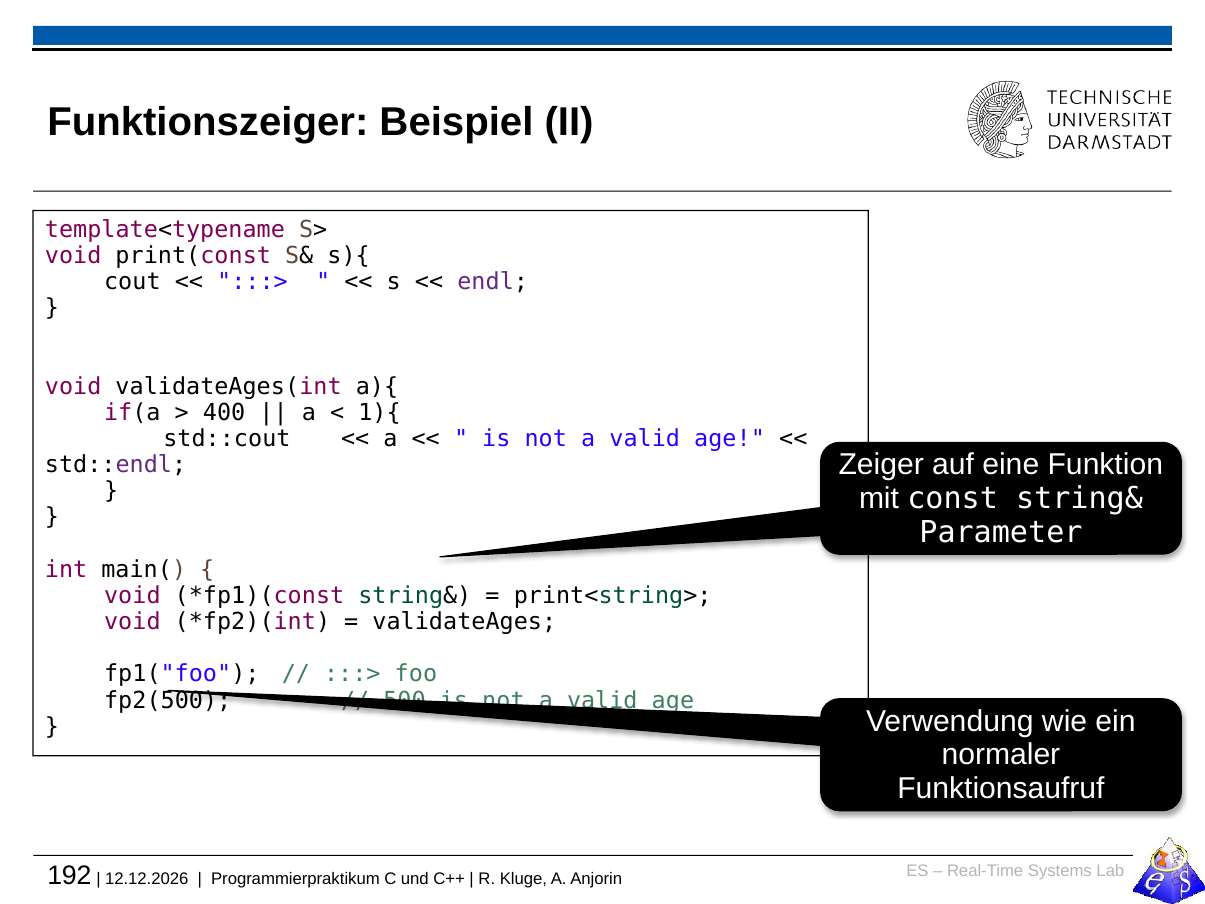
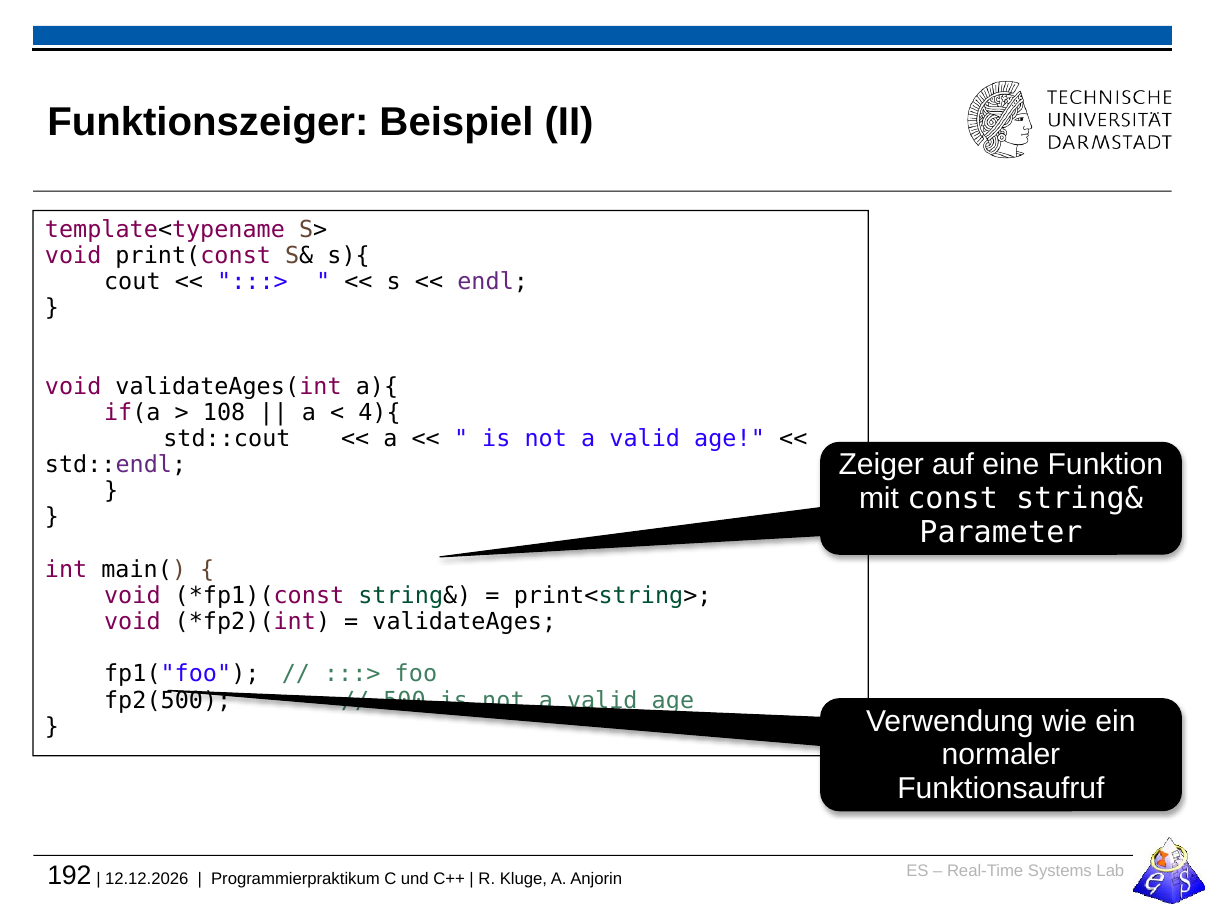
400: 400 -> 108 (224, 413)
1){: 1){ -> 4){ (380, 413)
